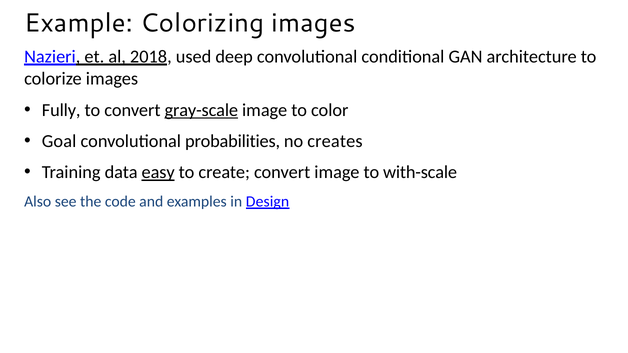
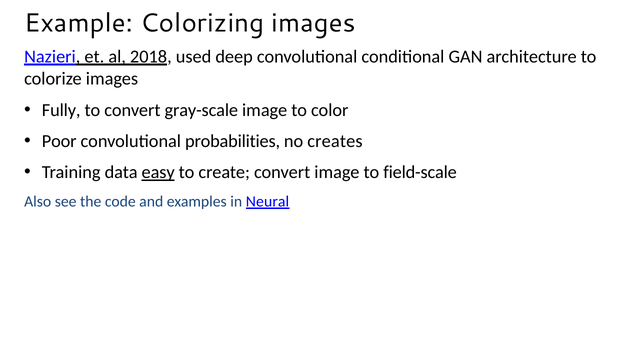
gray-scale underline: present -> none (201, 110)
Goal: Goal -> Poor (59, 141)
with-scale: with-scale -> field-scale (420, 172)
Design: Design -> Neural (268, 202)
